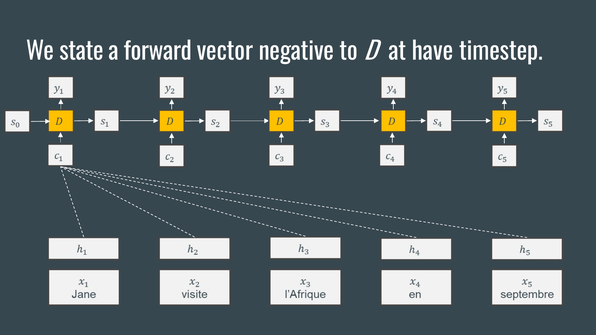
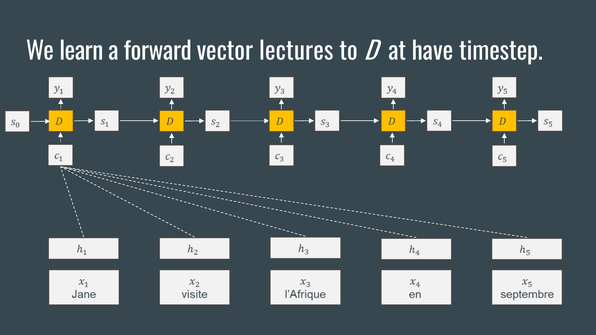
state: state -> learn (81, 52)
negative: negative -> lectures (296, 52)
